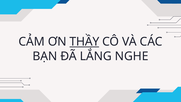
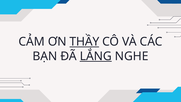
LẮNG underline: none -> present (96, 56)
